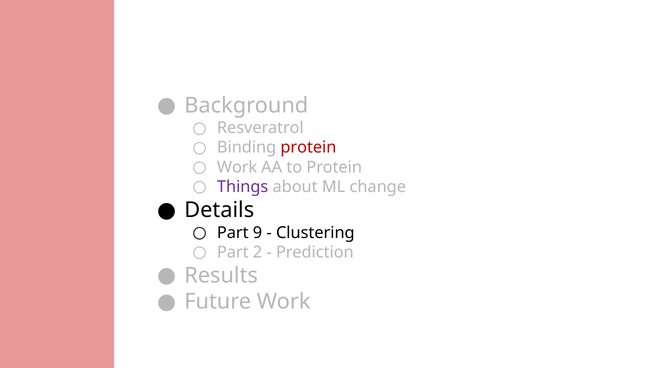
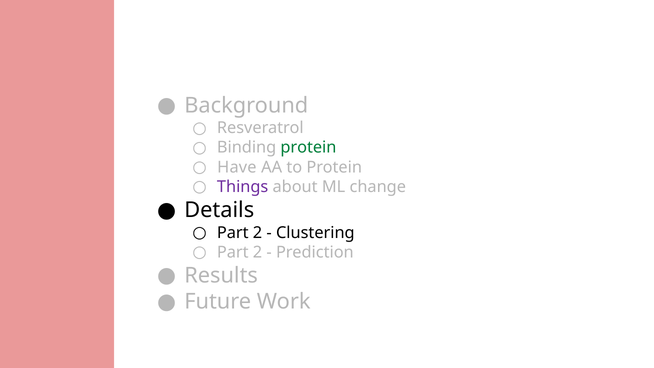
protein colour: red -> green (308, 148)
Work: Work -> Have (237, 167)
9: 9 -> 2 (258, 233)
